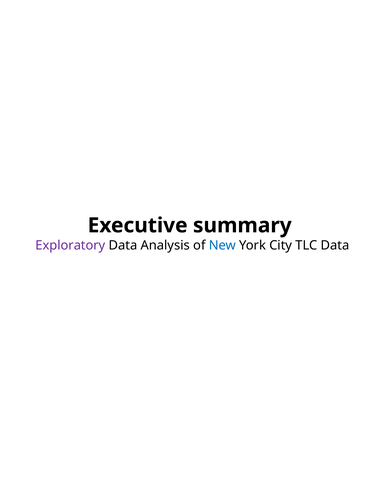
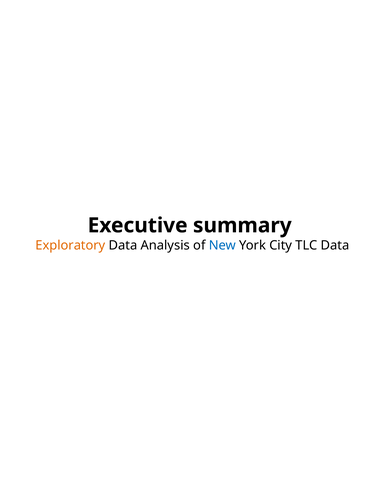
Exploratory colour: purple -> orange (70, 245)
